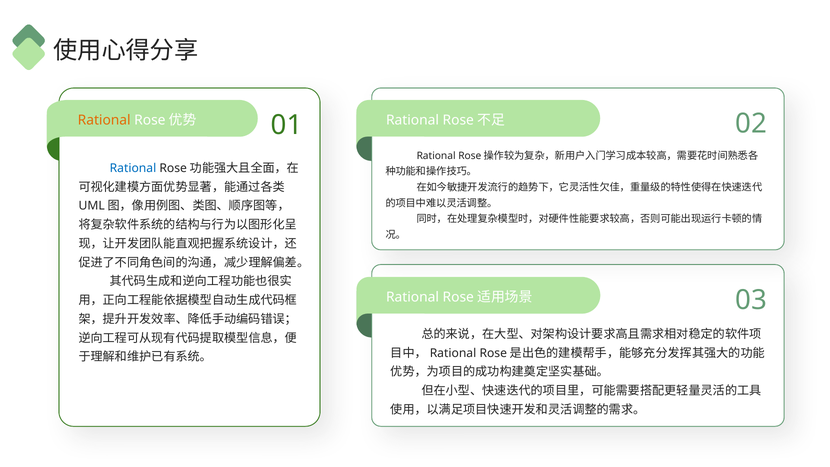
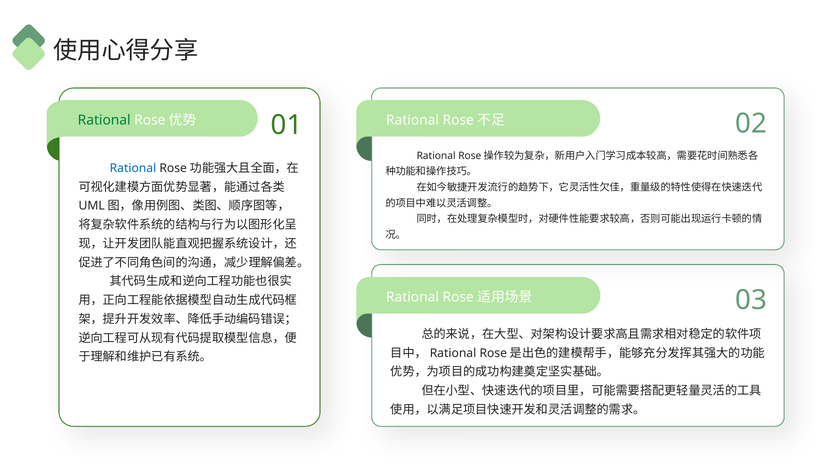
Rational colour: orange -> green (104, 120)
